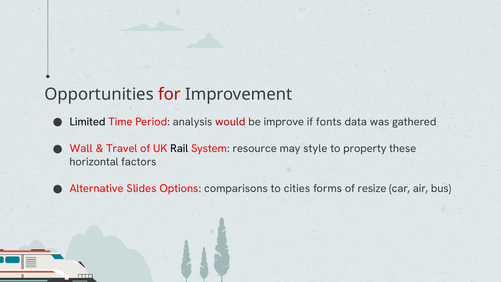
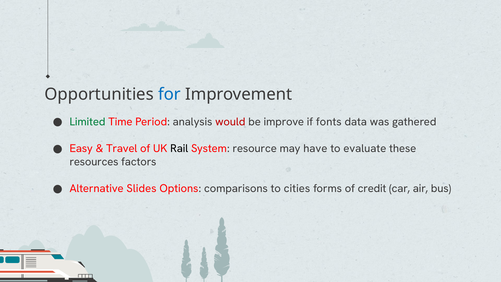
for colour: red -> blue (169, 94)
Limited colour: black -> green (87, 122)
Wall: Wall -> Easy (81, 148)
style: style -> have (315, 148)
property: property -> evaluate (365, 148)
horizontal: horizontal -> resources (94, 162)
resize: resize -> credit (372, 189)
